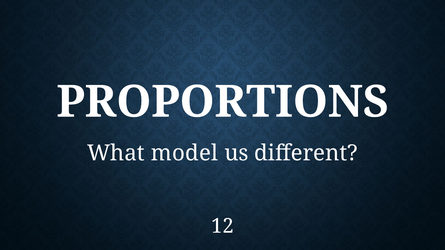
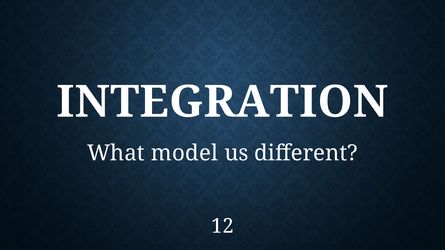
PROPORTIONS: PROPORTIONS -> INTEGRATION (222, 102)
